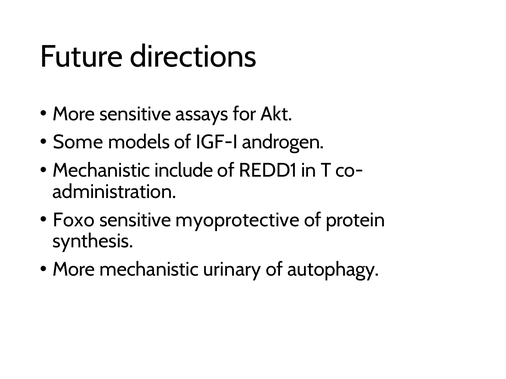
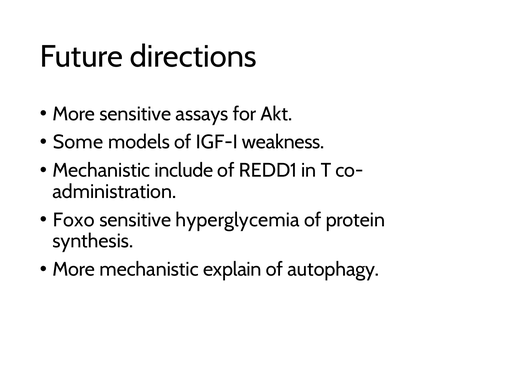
androgen: androgen -> weakness (283, 142)
myoprotective: myoprotective -> hyperglycemia (238, 220)
urinary: urinary -> explain (232, 270)
